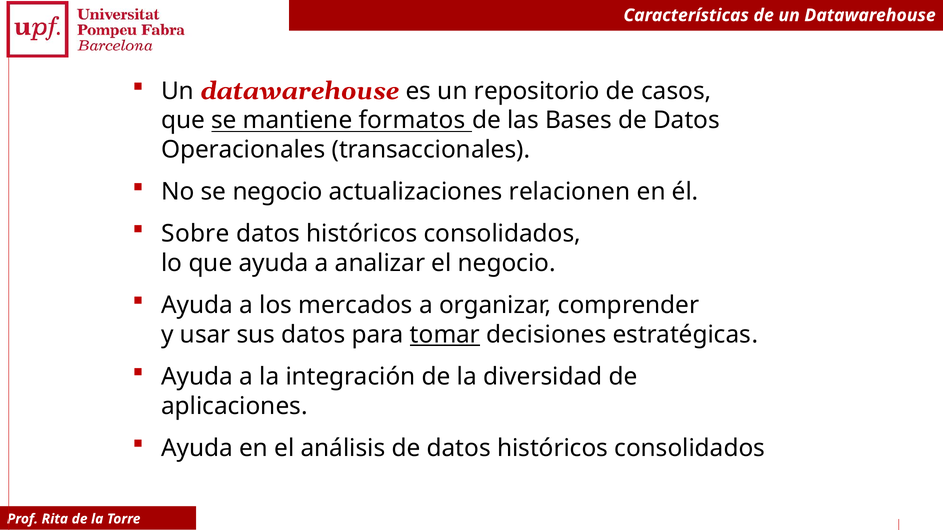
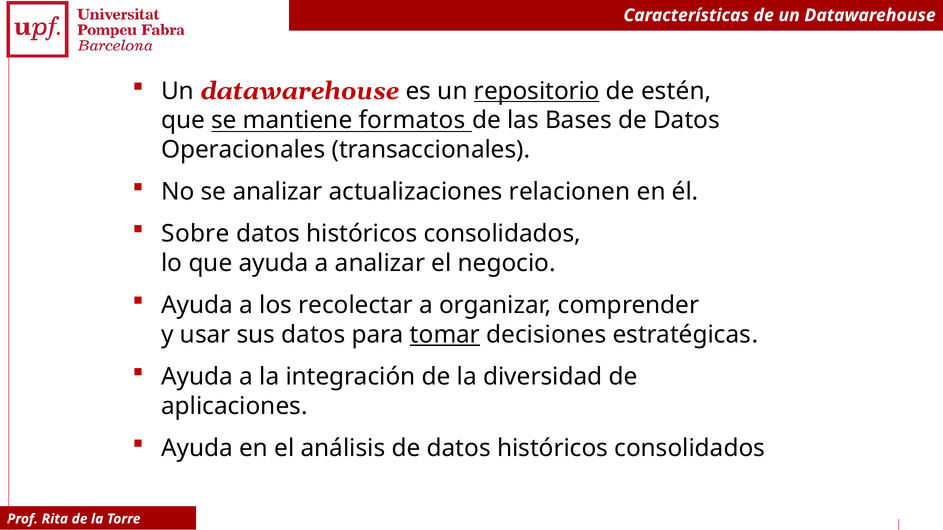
repositorio underline: none -> present (537, 91)
casos: casos -> estén (676, 91)
se negocio: negocio -> analizar (278, 192)
mercados: mercados -> recolectar (356, 306)
